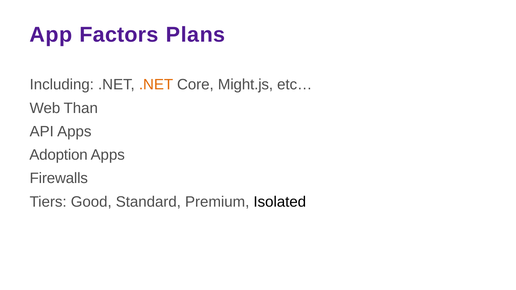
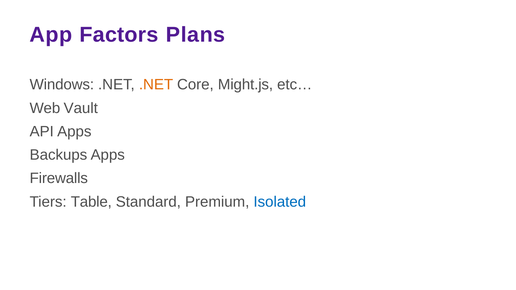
Including: Including -> Windows (62, 85)
Than: Than -> Vault (81, 108)
Adoption: Adoption -> Backups (58, 155)
Good: Good -> Table (91, 202)
Isolated colour: black -> blue (280, 202)
